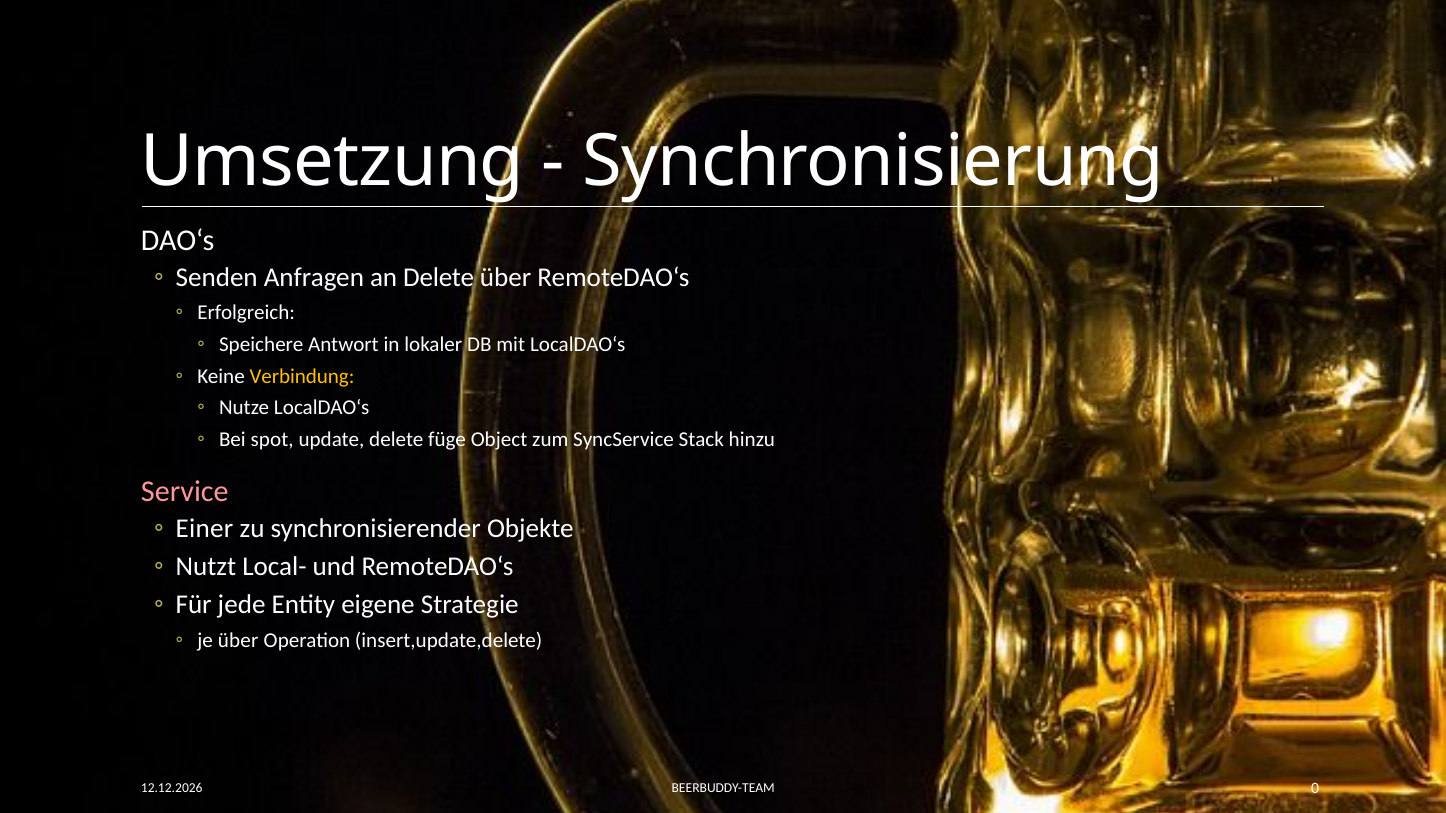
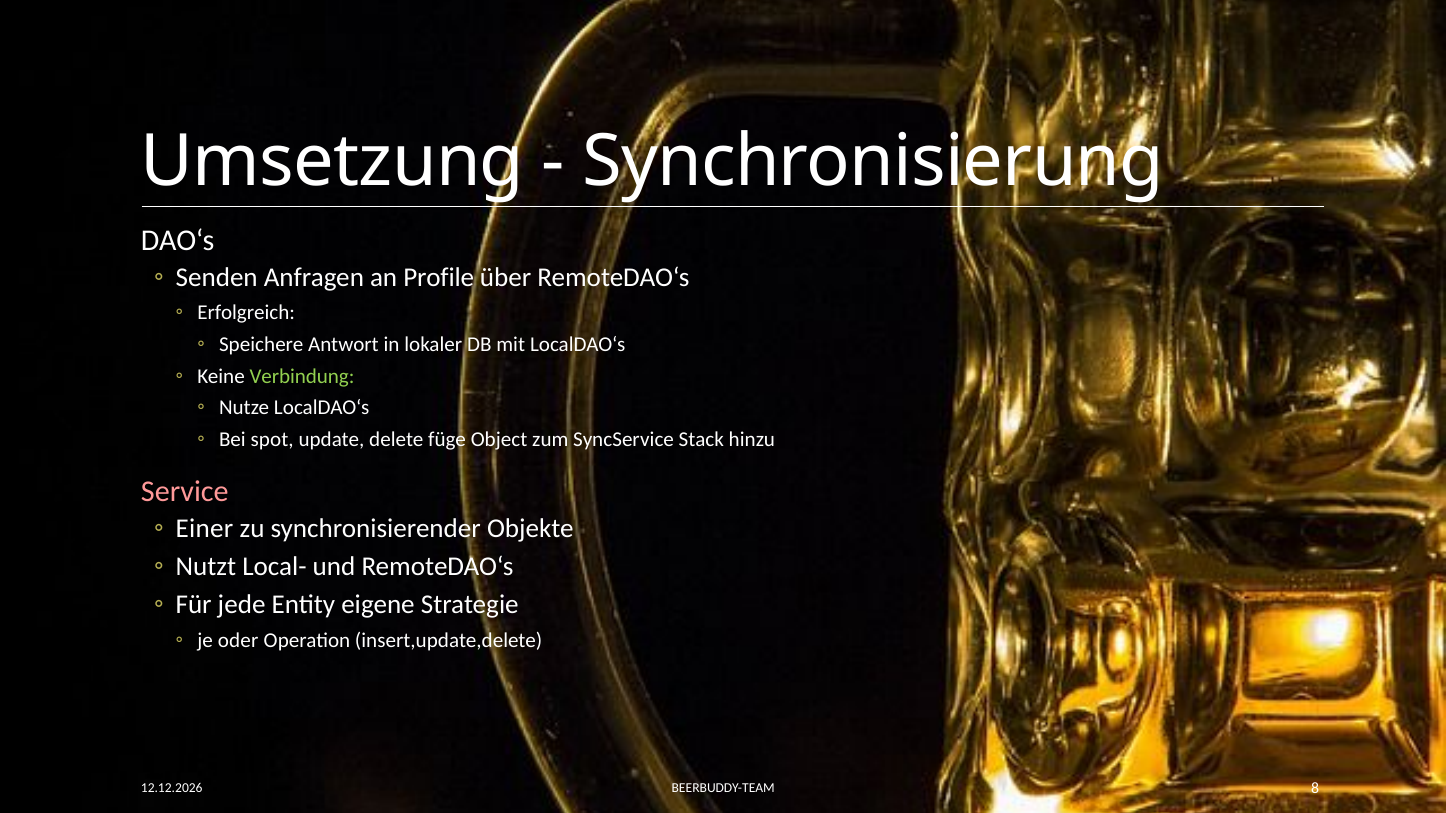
an Delete: Delete -> Profile (439, 277)
Verbindung colour: yellow -> light green (302, 376)
je über: über -> oder (238, 640)
0: 0 -> 8 (1315, 789)
